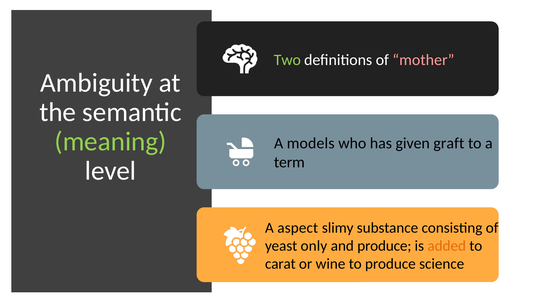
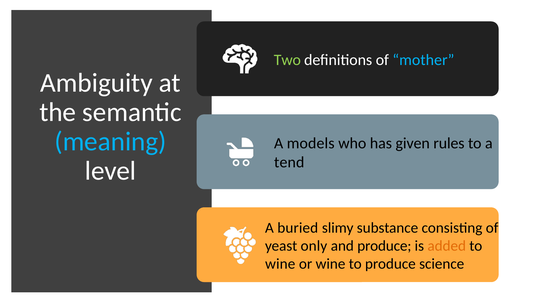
mother colour: pink -> light blue (423, 60)
meaning colour: light green -> light blue (110, 142)
graft: graft -> rules (449, 144)
term: term -> tend (289, 163)
aspect: aspect -> buried (298, 228)
carat: carat -> wine (280, 264)
